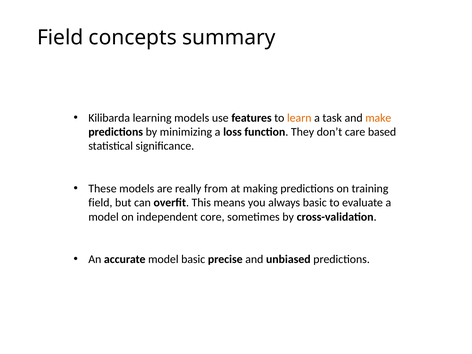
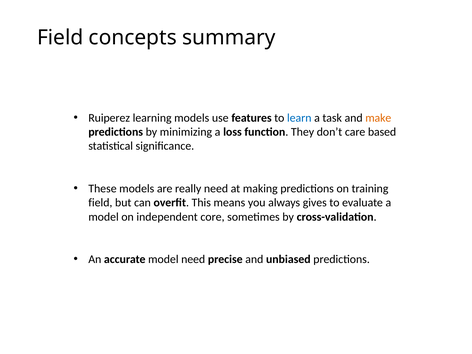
Kilibarda: Kilibarda -> Ruiperez (109, 118)
learn colour: orange -> blue (299, 118)
really from: from -> need (216, 189)
always basic: basic -> gives (315, 203)
model basic: basic -> need (193, 259)
